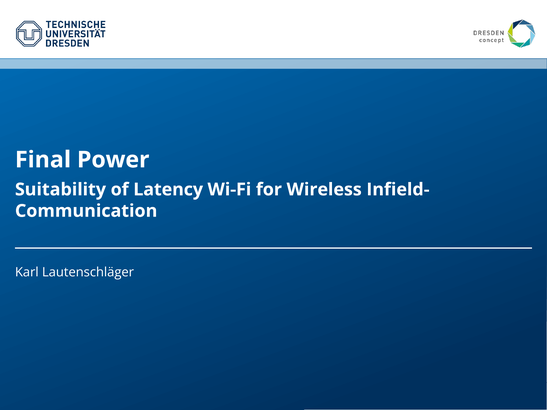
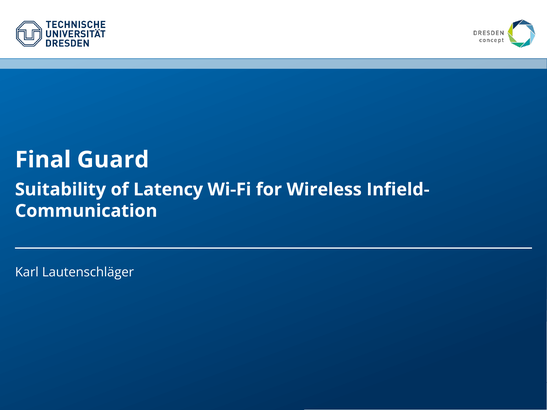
Power: Power -> Guard (113, 160)
